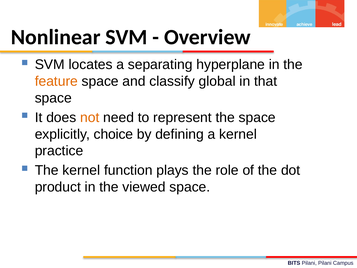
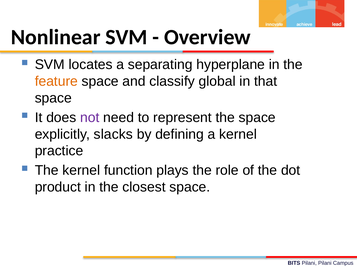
not colour: orange -> purple (90, 117)
choice: choice -> slacks (113, 134)
viewed: viewed -> closest (144, 187)
